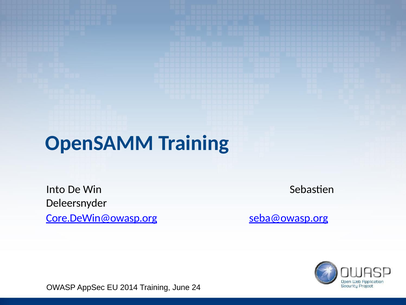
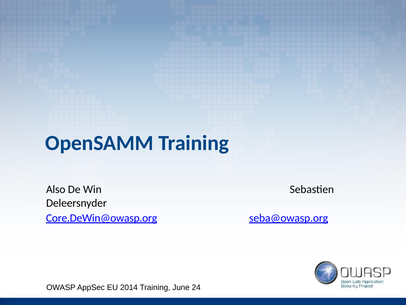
Into: Into -> Also (56, 189)
